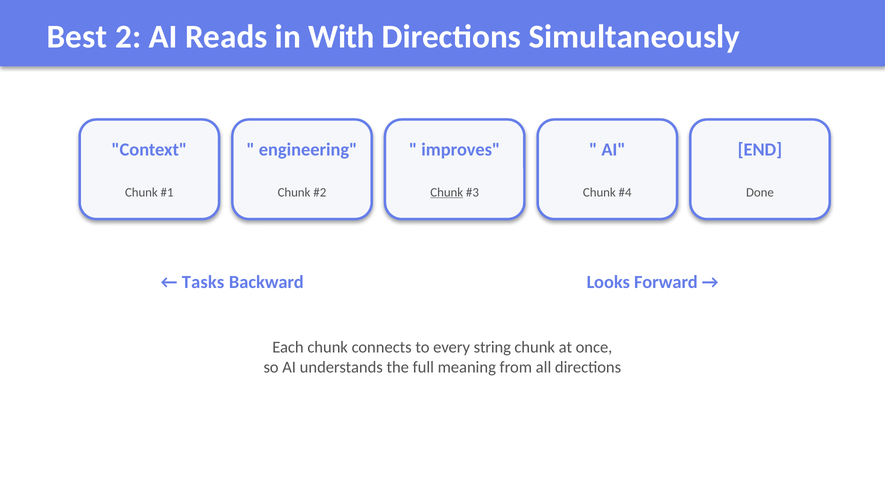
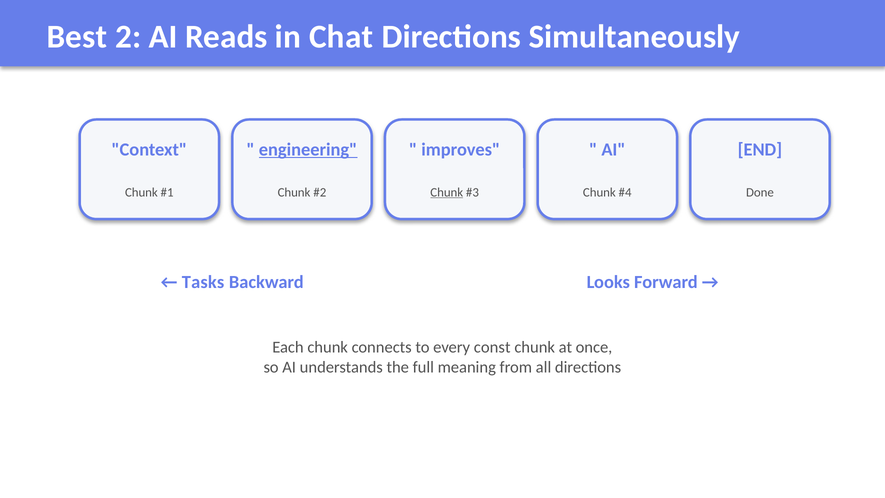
With: With -> Chat (341, 37)
engineering underline: none -> present (308, 149)
string: string -> const (492, 347)
